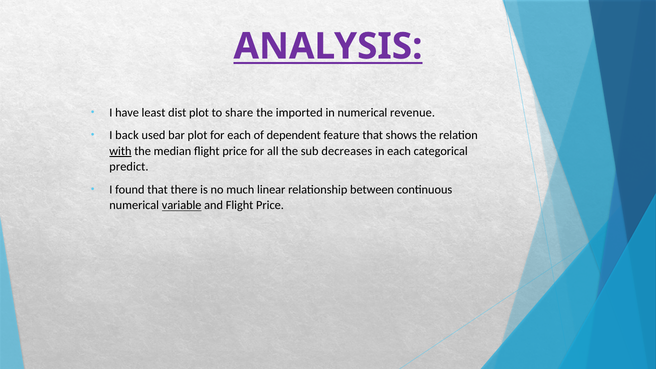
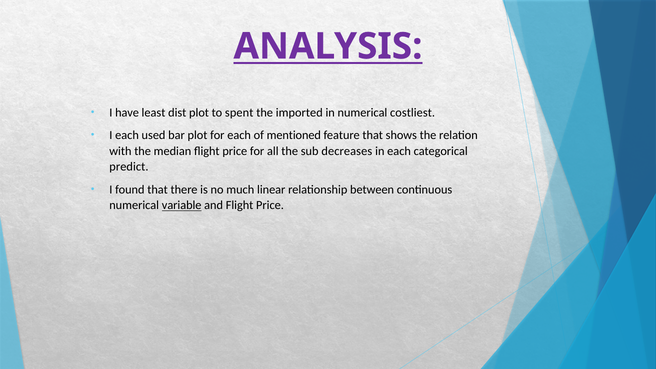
share: share -> spent (239, 113)
revenue: revenue -> costliest (413, 113)
I back: back -> each (127, 135)
dependent: dependent -> mentioned (294, 135)
with underline: present -> none (120, 151)
